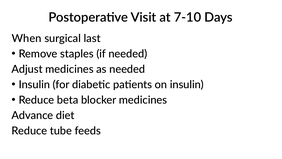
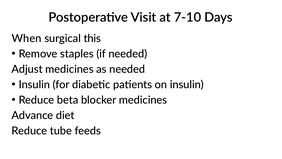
last: last -> this (92, 38)
